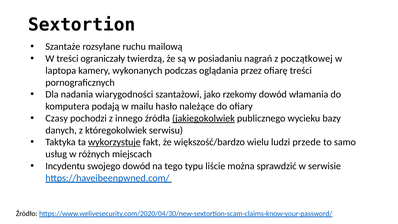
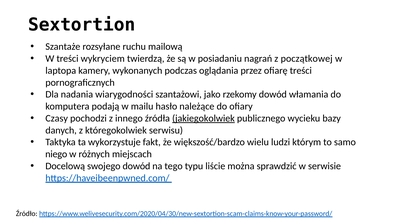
ograniczały: ograniczały -> wykryciem (103, 59)
wykorzystuje underline: present -> none (114, 142)
przede: przede -> którym (307, 142)
usług: usług -> niego (56, 154)
Incydentu: Incydentu -> Docelową (65, 166)
